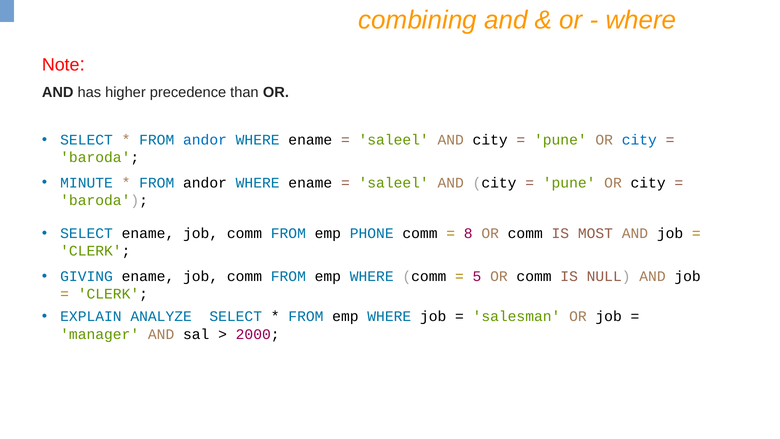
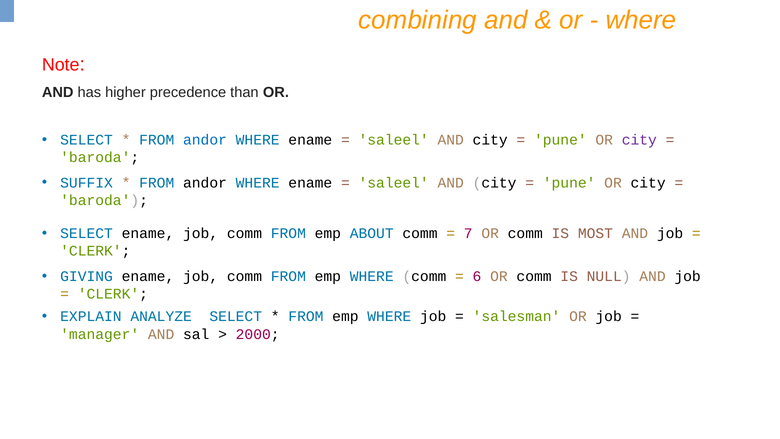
city colour: blue -> purple (639, 140)
MINUTE: MINUTE -> SUFFIX (87, 183)
PHONE: PHONE -> ABOUT (372, 233)
8: 8 -> 7 (468, 233)
5: 5 -> 6 (477, 276)
